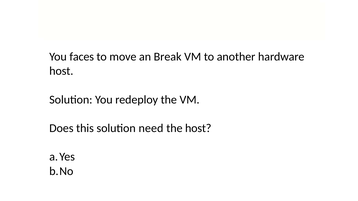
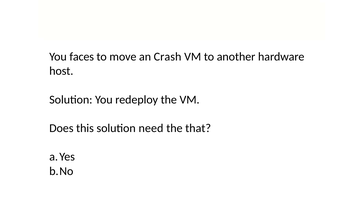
Break: Break -> Crash (168, 57)
the host: host -> that (198, 128)
